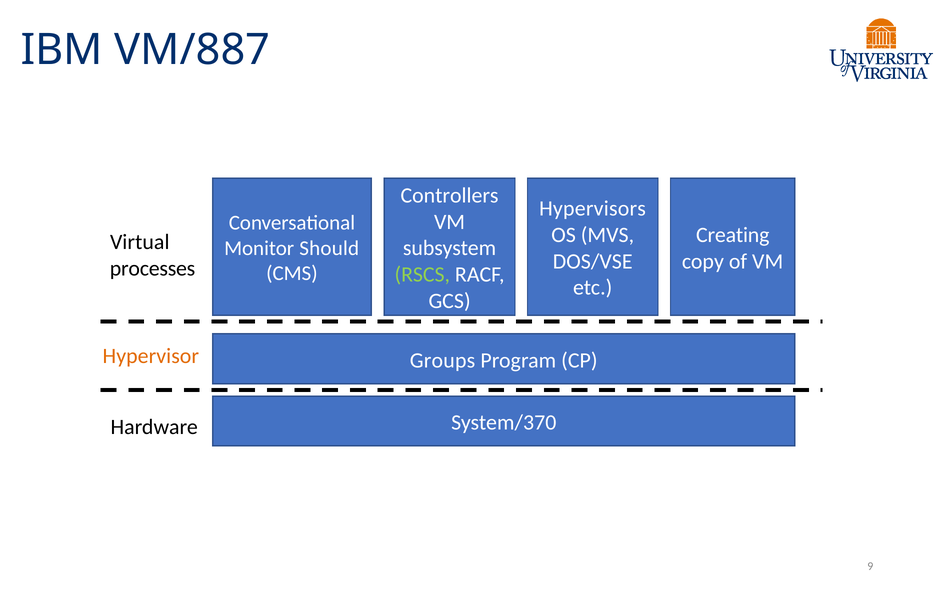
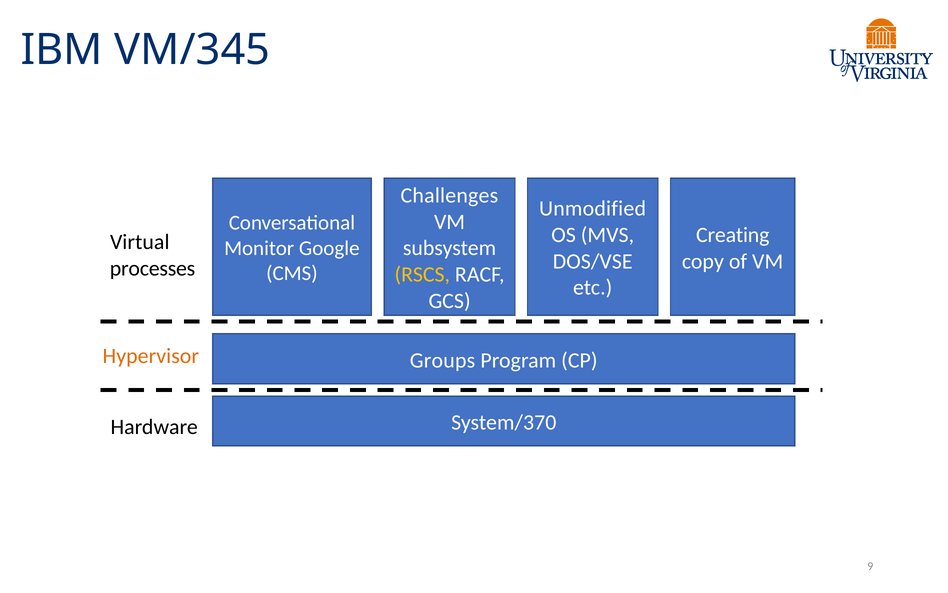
VM/887: VM/887 -> VM/345 (192, 50)
Controllers: Controllers -> Challenges (449, 195)
Hypervisors: Hypervisors -> Unmodified (593, 209)
Should: Should -> Google (329, 248)
RSCS colour: light green -> yellow (422, 274)
